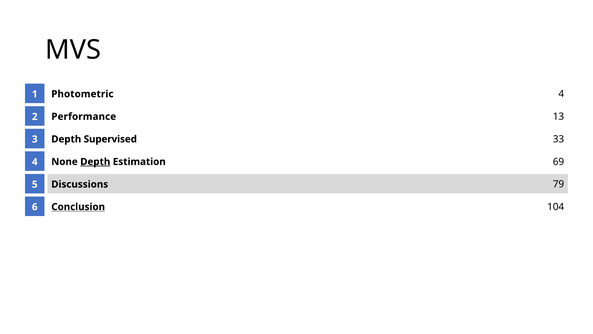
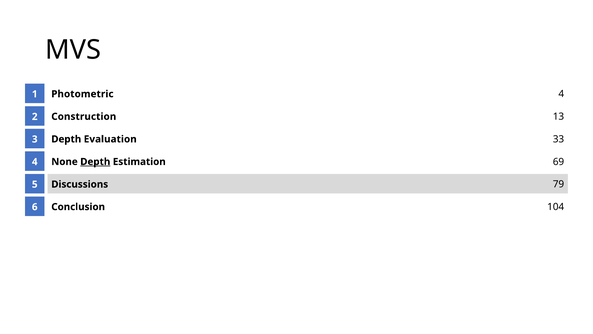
Performance: Performance -> Construction (84, 116)
Supervised: Supervised -> Evaluation (110, 139)
Conclusion underline: present -> none (78, 207)
